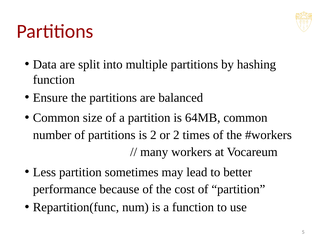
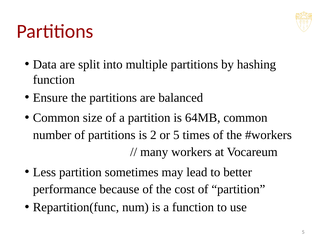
or 2: 2 -> 5 (176, 135)
